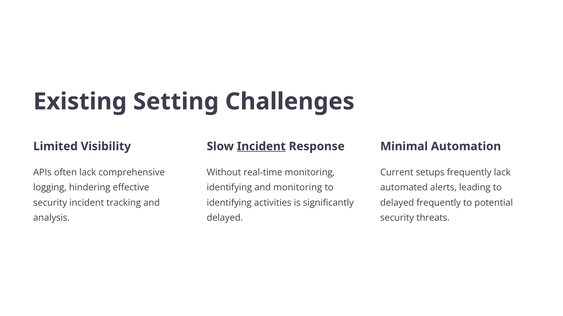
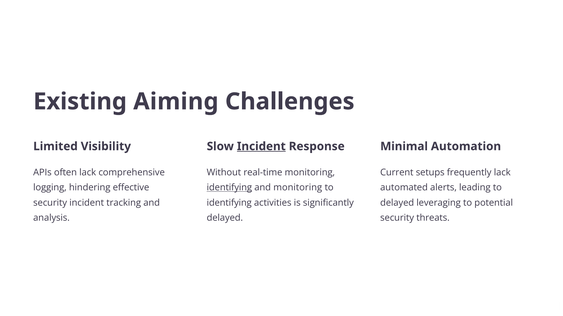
Setting: Setting -> Aiming (176, 102)
identifying underline: none -> present (229, 188)
delayed frequently: frequently -> leveraging (439, 203)
